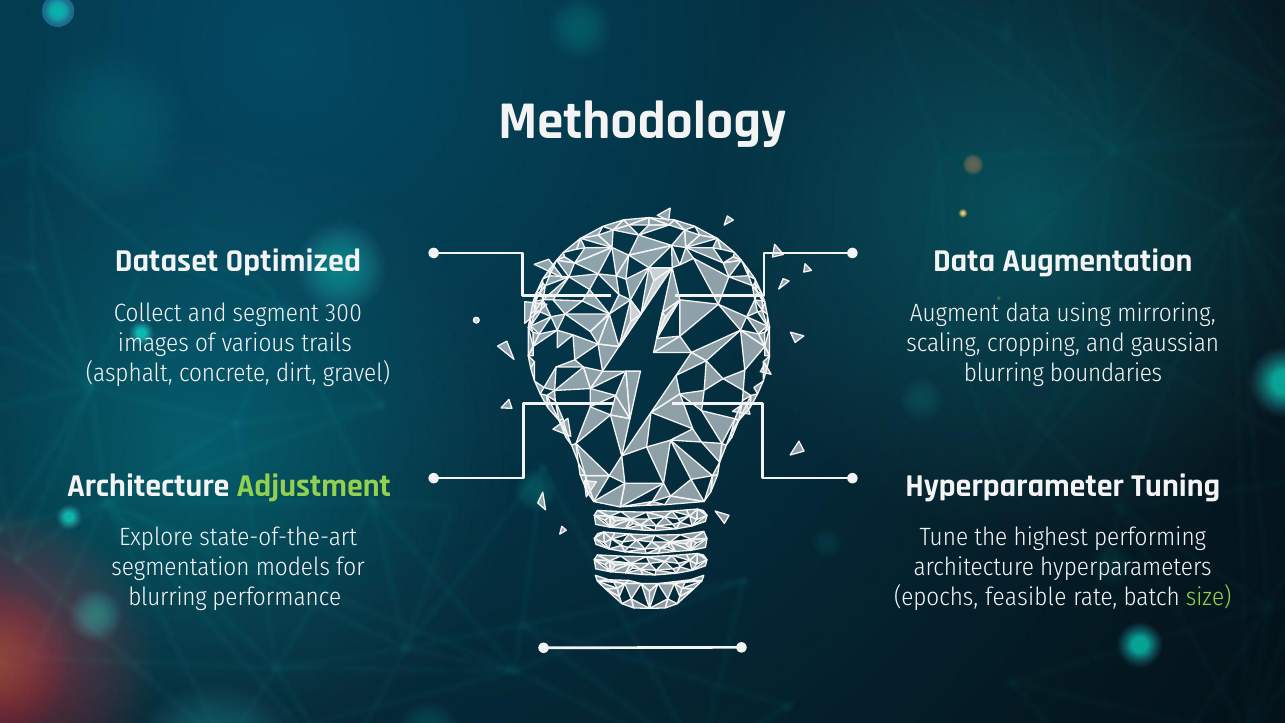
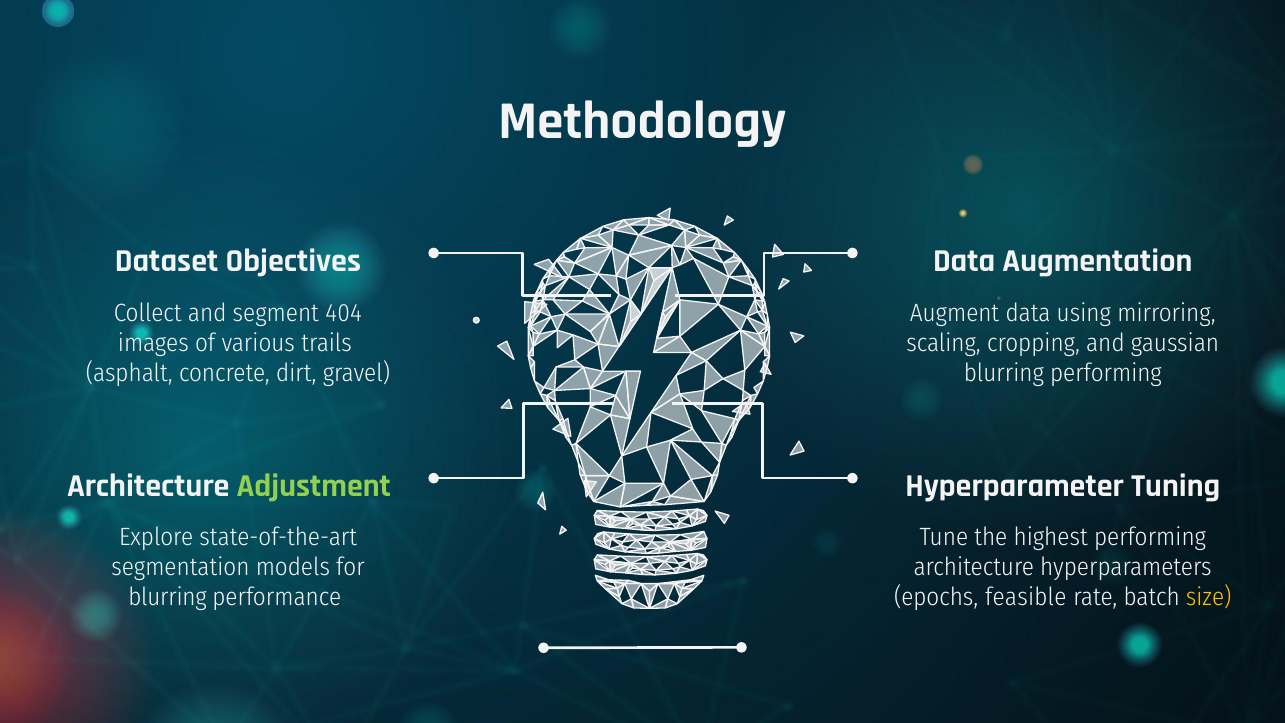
Optimized: Optimized -> Objectives (293, 261)
300: 300 -> 404 (344, 313)
blurring boundaries: boundaries -> performing (1106, 373)
size colour: light green -> yellow (1209, 598)
